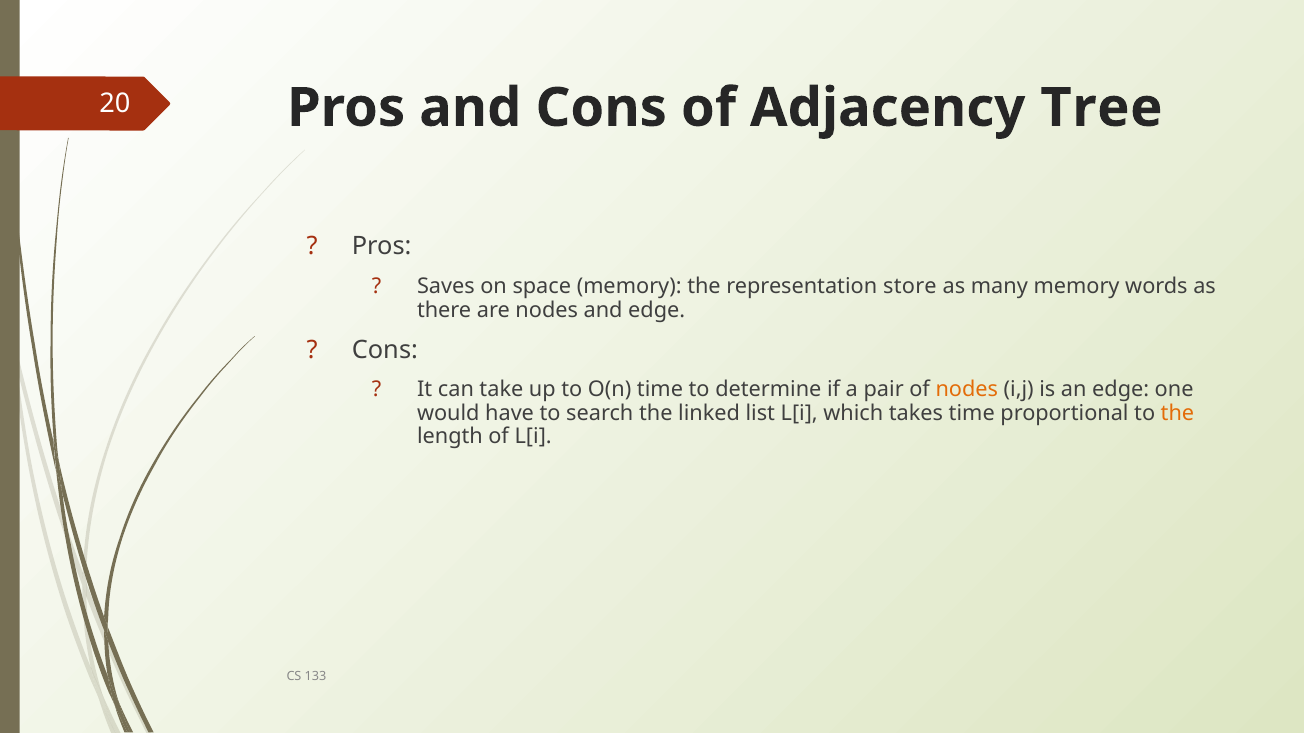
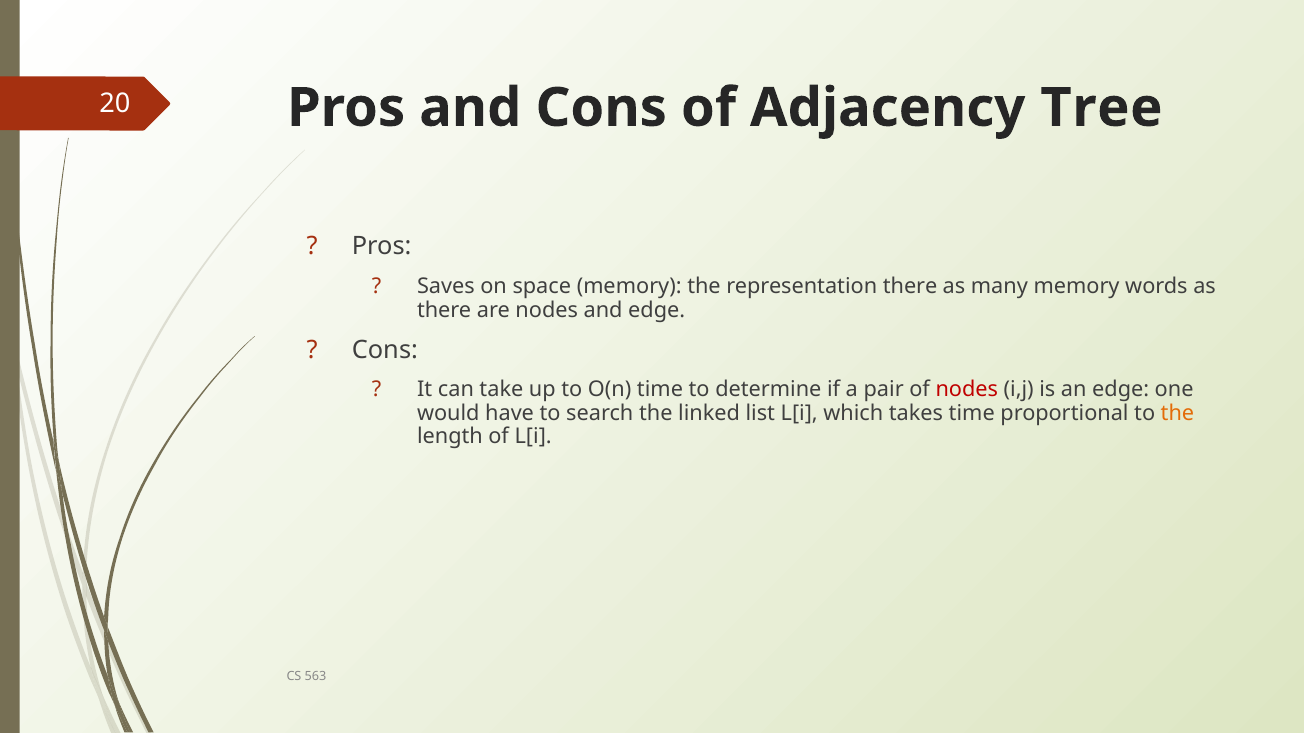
representation store: store -> there (910, 287)
nodes colour: orange -> red (967, 390)
133: 133 -> 563 (316, 677)
